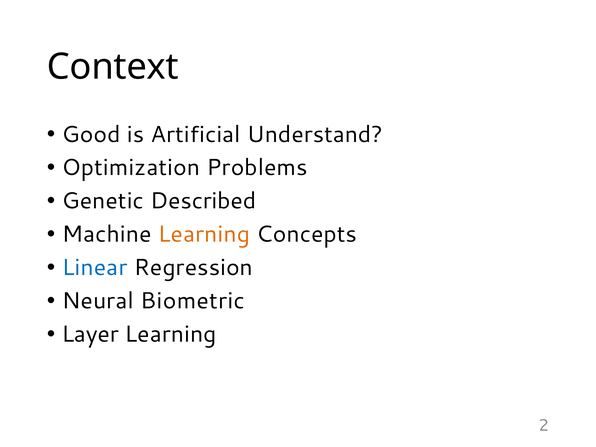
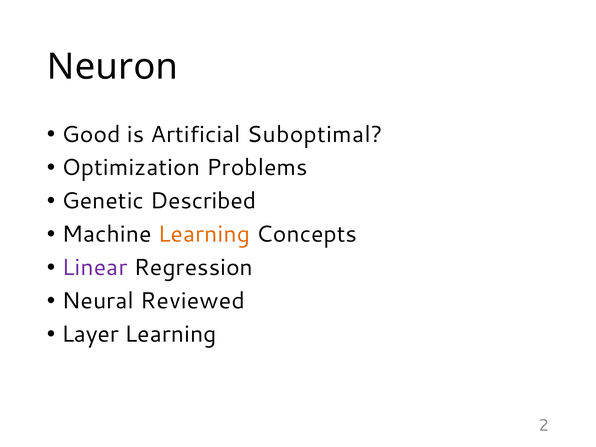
Context: Context -> Neuron (113, 67)
Understand: Understand -> Suboptimal (315, 134)
Linear colour: blue -> purple (95, 268)
Biometric: Biometric -> Reviewed (193, 301)
